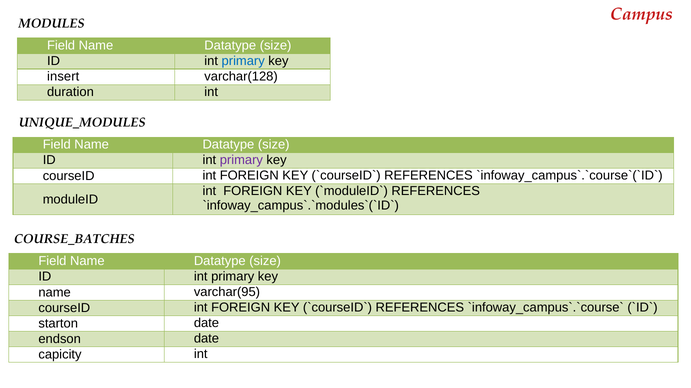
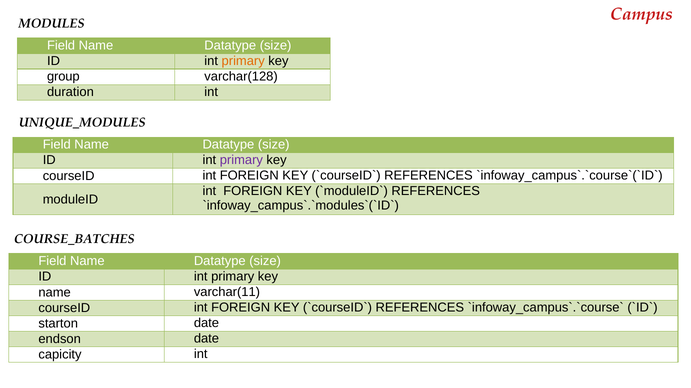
primary colour: blue -> orange (243, 61)
insert: insert -> group (63, 77)
varchar(95: varchar(95 -> varchar(11 (227, 293)
